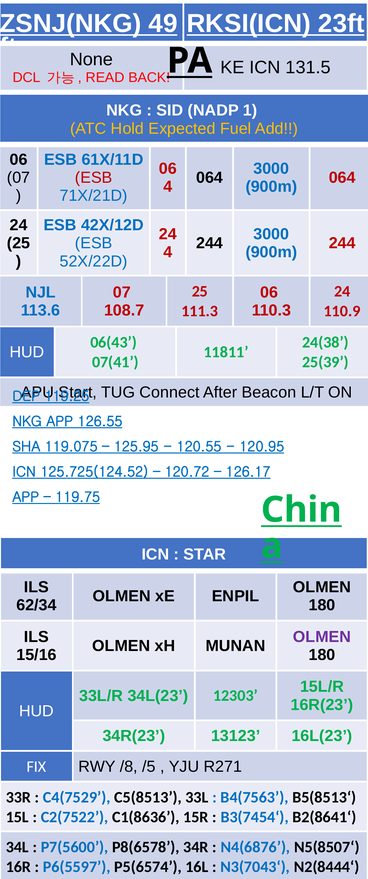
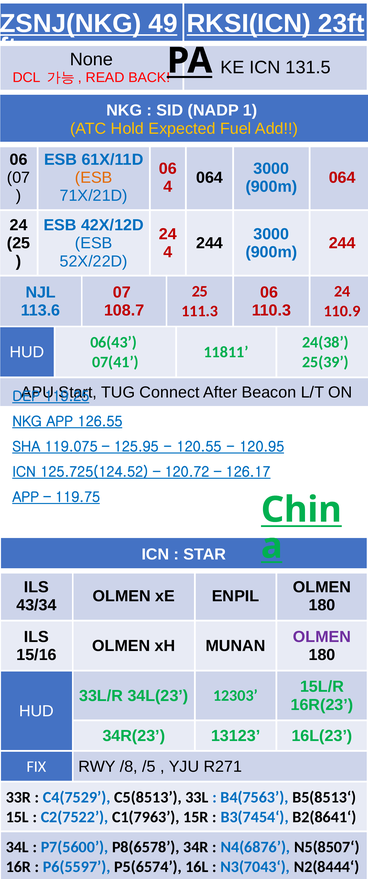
ESB colour: red -> orange (94, 178)
62/34: 62/34 -> 43/34 (36, 606)
C1(8636: C1(8636 -> C1(7963 (146, 818)
